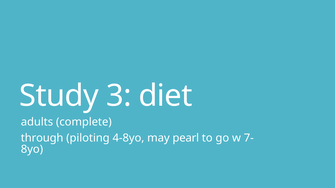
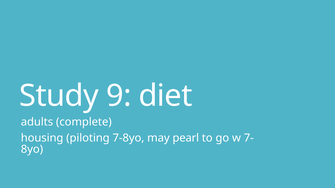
3: 3 -> 9 (119, 96)
through: through -> housing (42, 138)
4-8yo: 4-8yo -> 7-8yo (128, 138)
